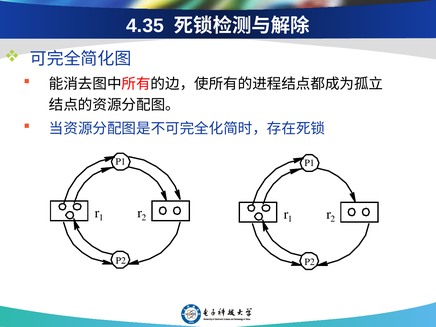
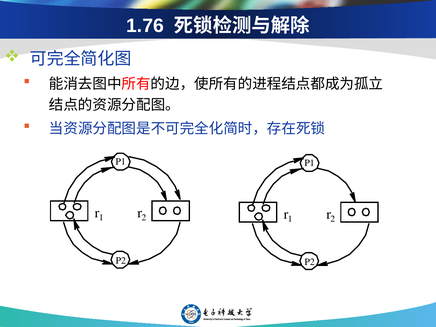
4.35: 4.35 -> 1.76 (145, 26)
